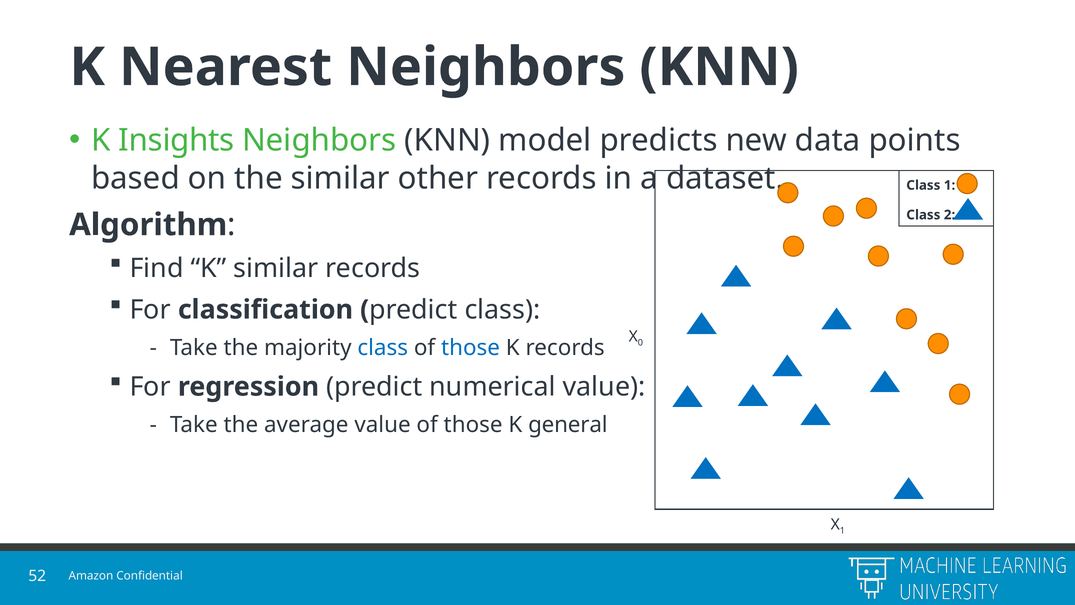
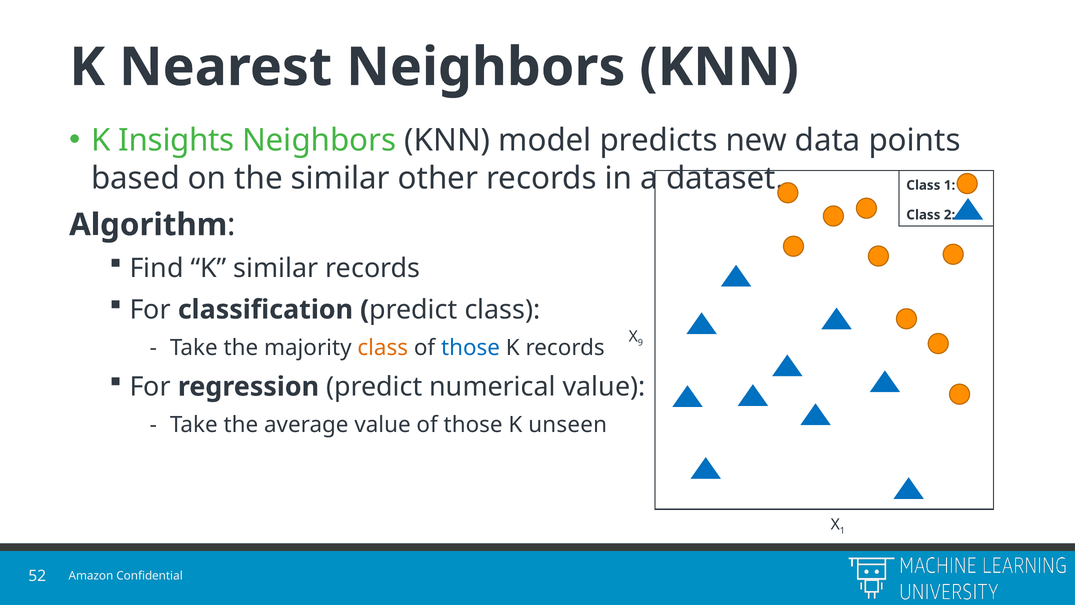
0: 0 -> 9 (640, 343)
class colour: blue -> orange (383, 348)
general: general -> unseen (568, 425)
